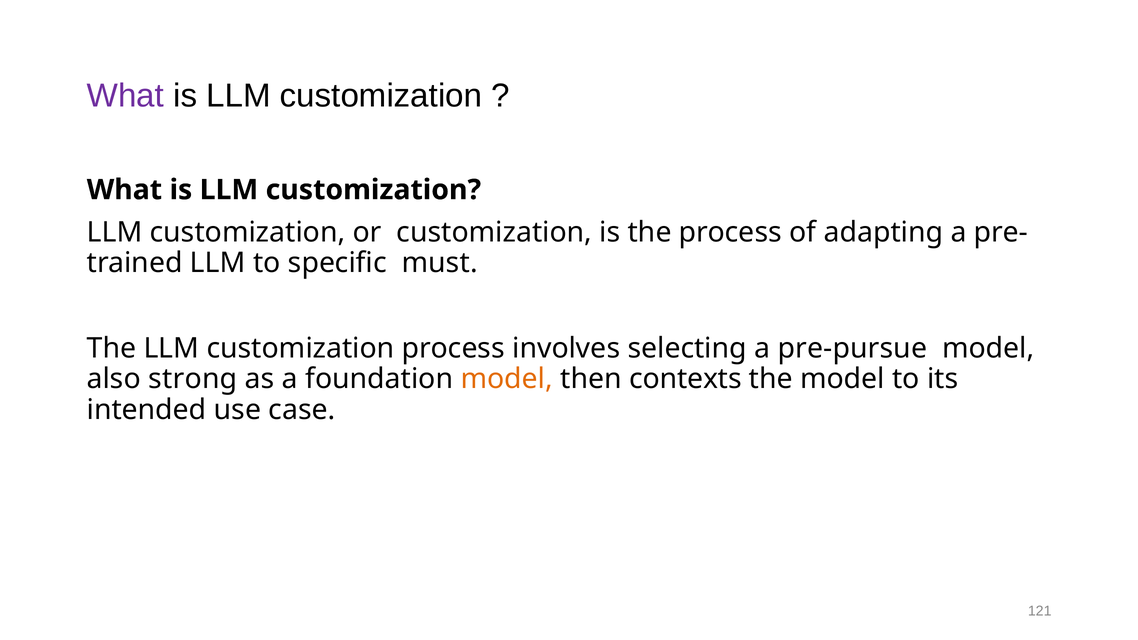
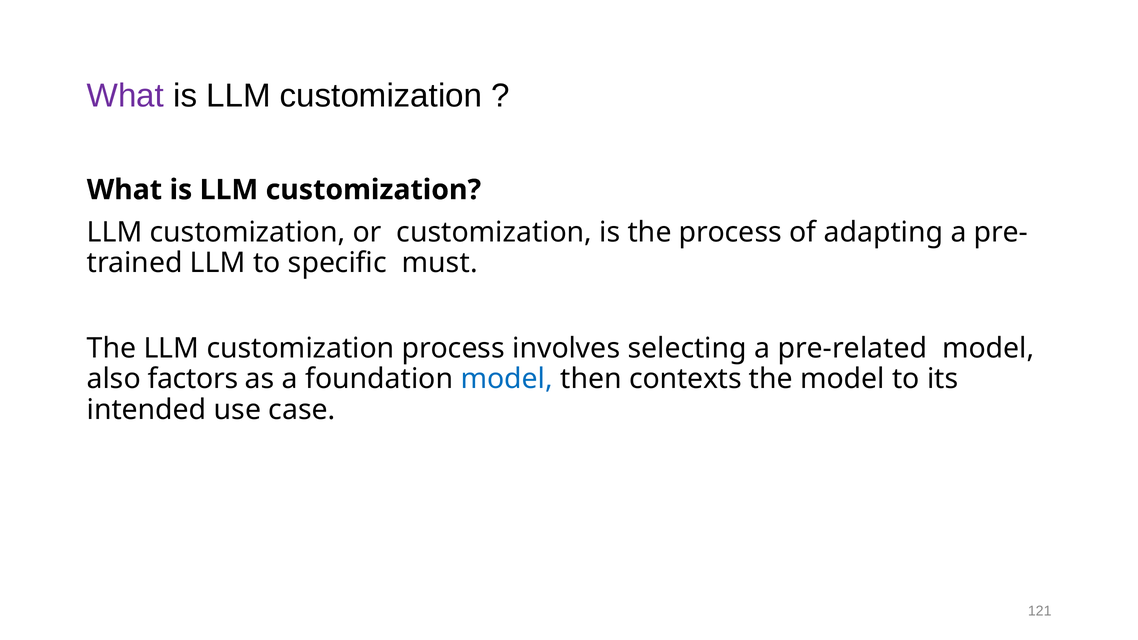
pre-pursue: pre-pursue -> pre-related (852, 348)
strong: strong -> factors (193, 379)
model colour: orange -> blue (507, 379)
